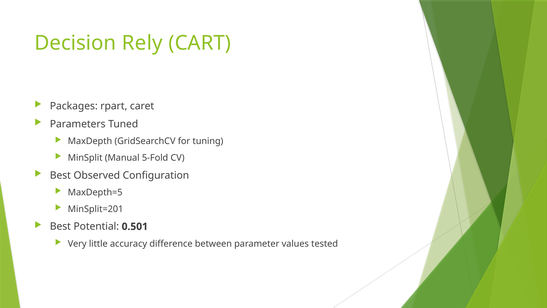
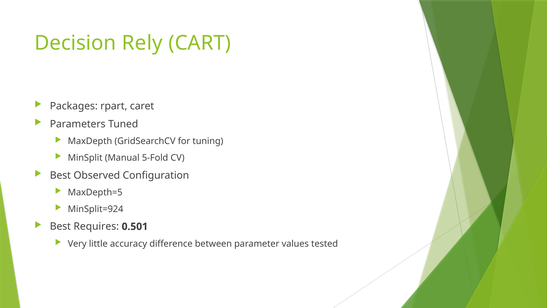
MinSplit=201: MinSplit=201 -> MinSplit=924 (96, 209)
Potential: Potential -> Requires (96, 226)
